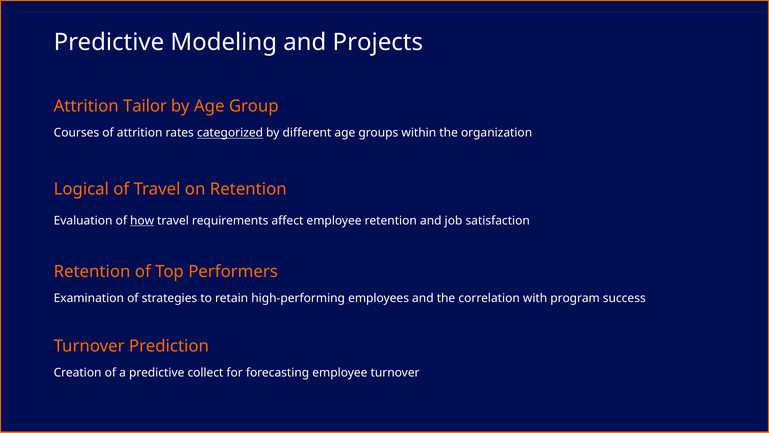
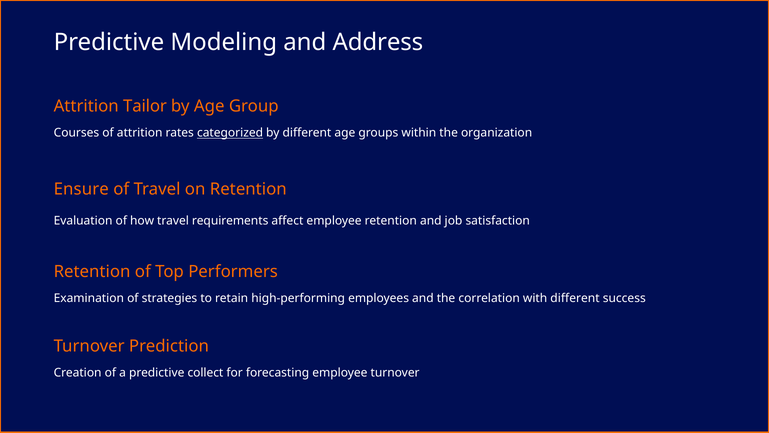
Projects: Projects -> Address (378, 42)
Logical: Logical -> Ensure (81, 189)
how underline: present -> none (142, 220)
with program: program -> different (575, 298)
